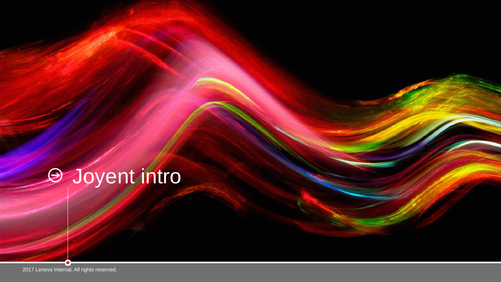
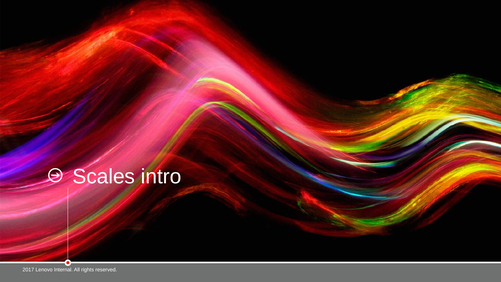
Joyent: Joyent -> Scales (104, 176)
